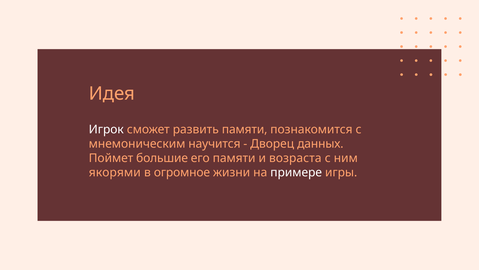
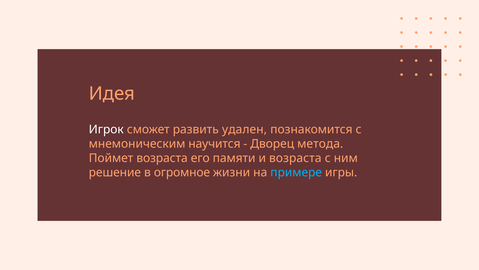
развить памяти: памяти -> удален (245, 129)
данных: данных -> метода (320, 144)
Поймет большие: большие -> возраста (162, 158)
якорями: якорями -> решение (115, 172)
примере colour: white -> light blue (296, 172)
